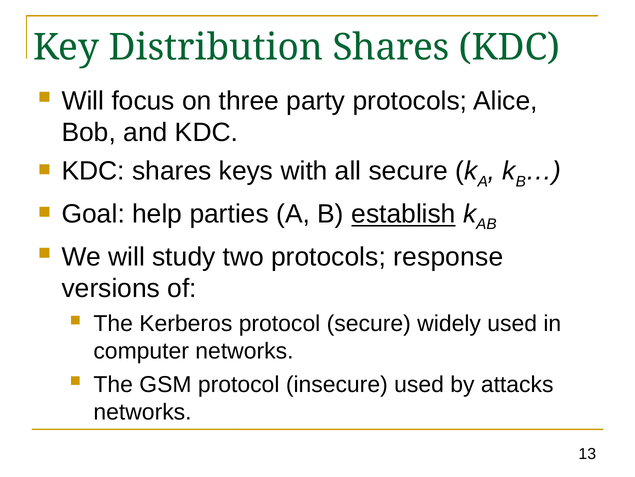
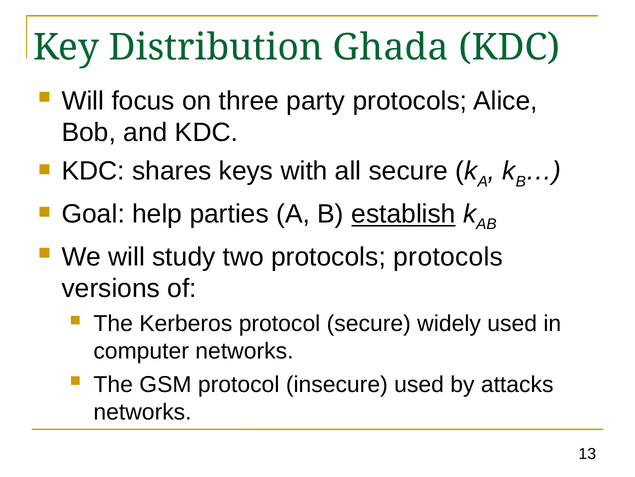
Distribution Shares: Shares -> Ghada (391, 47)
protocols response: response -> protocols (448, 256)
